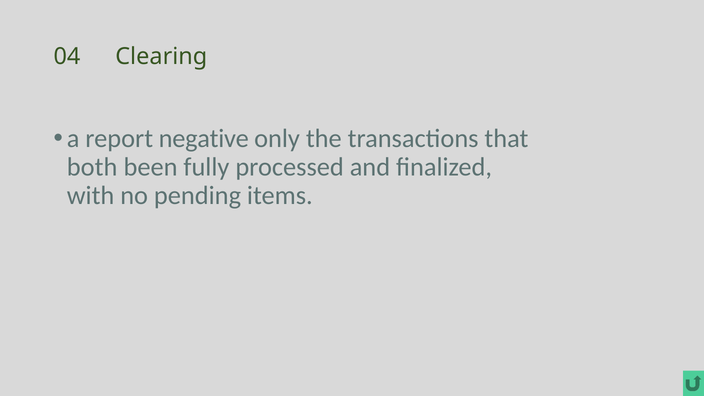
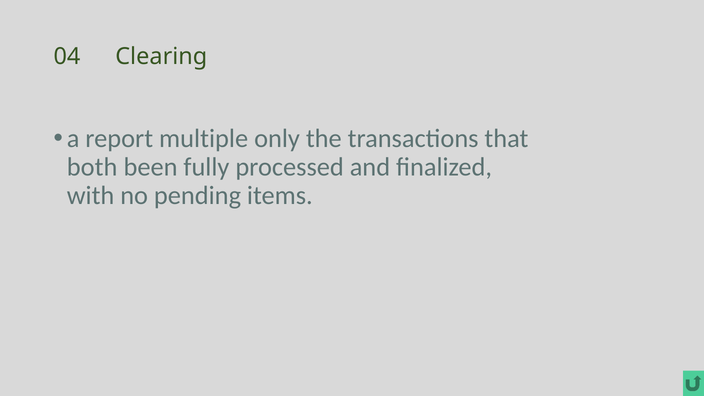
negative: negative -> multiple (204, 139)
